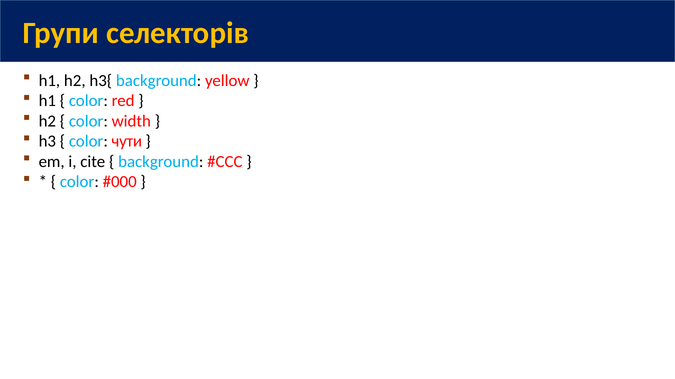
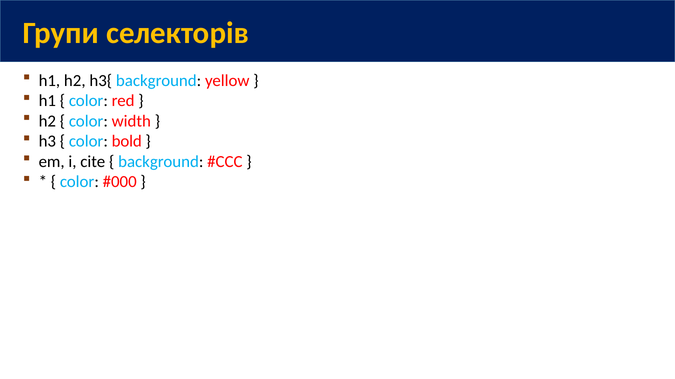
чути: чути -> bold (127, 142)
